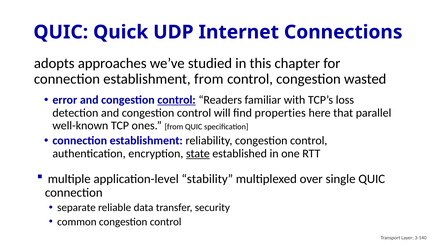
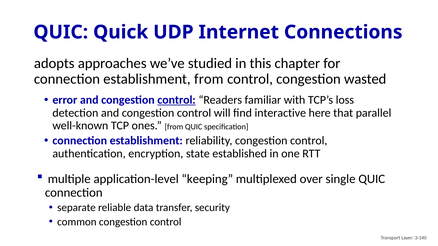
properties: properties -> interactive (280, 113)
state underline: present -> none (198, 154)
stability: stability -> keeping (207, 179)
